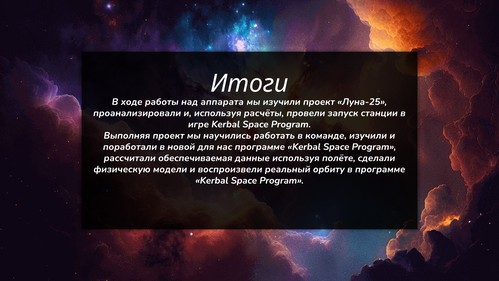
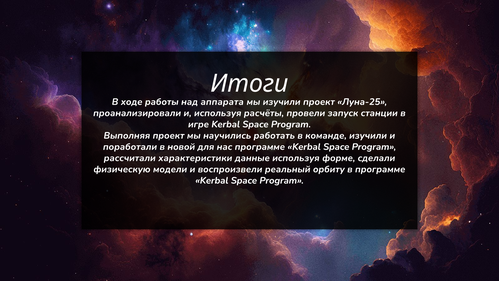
обеспечиваемая: обеспечиваемая -> характеристики (195, 158)
полёте: полёте -> форме (339, 158)
